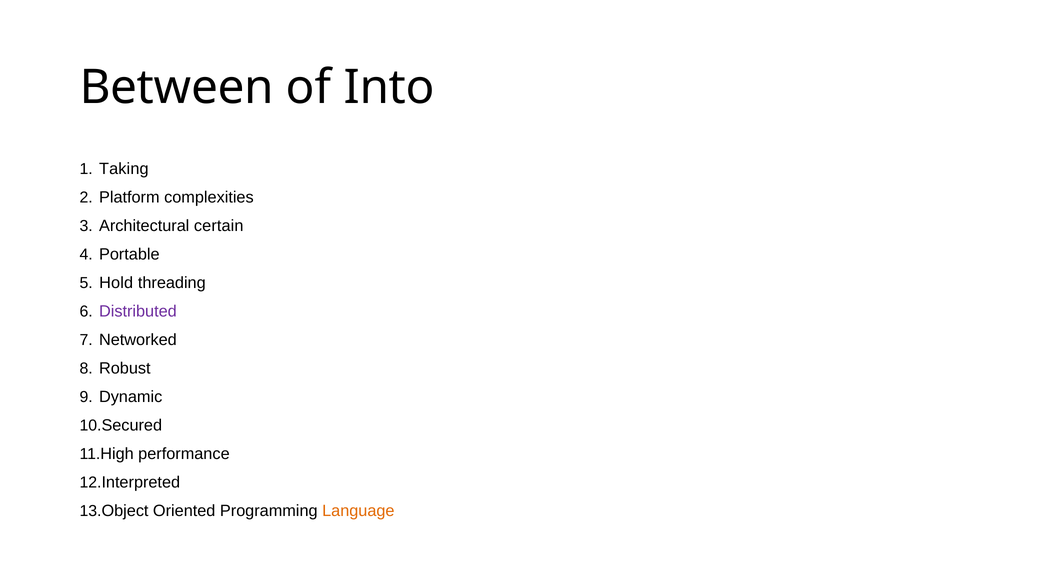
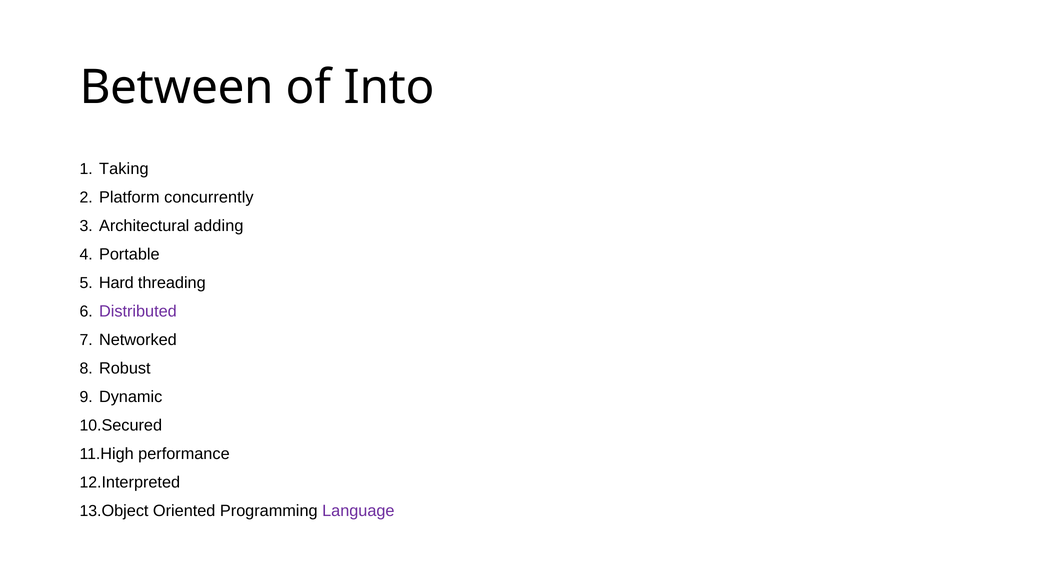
complexities: complexities -> concurrently (209, 197)
certain: certain -> adding (219, 226)
Hold: Hold -> Hard (116, 283)
Language colour: orange -> purple (358, 511)
